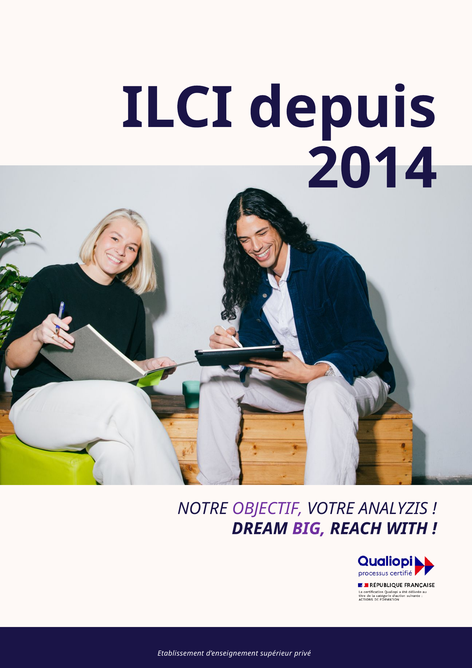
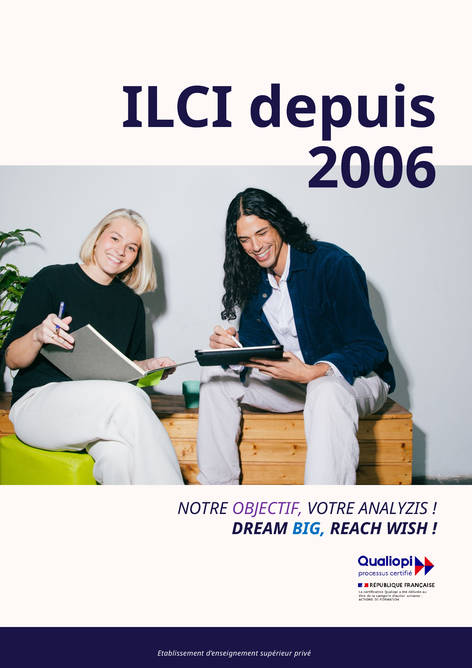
2014: 2014 -> 2006 (372, 169)
BIG colour: purple -> blue (309, 529)
WITH: WITH -> WISH (407, 529)
